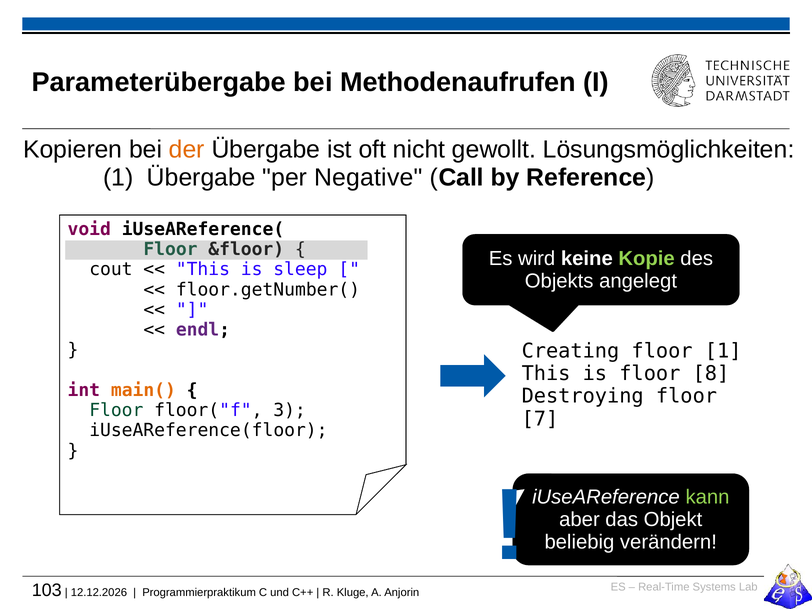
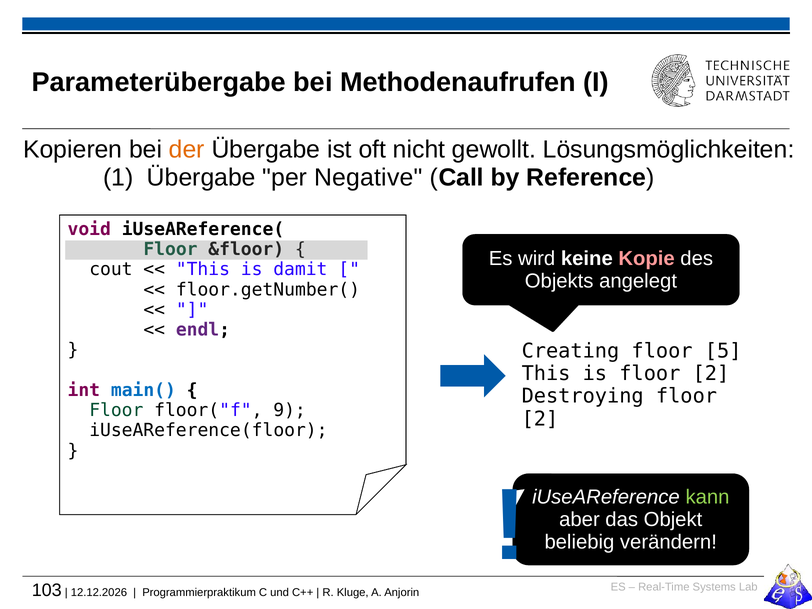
Kopie colour: light green -> pink (647, 258)
sleep: sleep -> damit (300, 269)
floor 1: 1 -> 5 (723, 351)
is floor 8: 8 -> 2 (711, 373)
main( colour: orange -> blue (143, 390)
3: 3 -> 9 (290, 410)
7: 7 -> 2 (540, 419)
